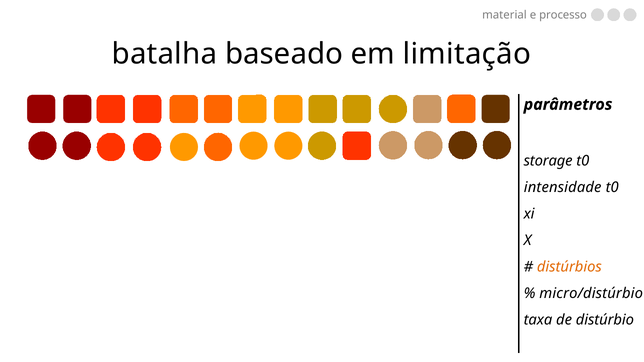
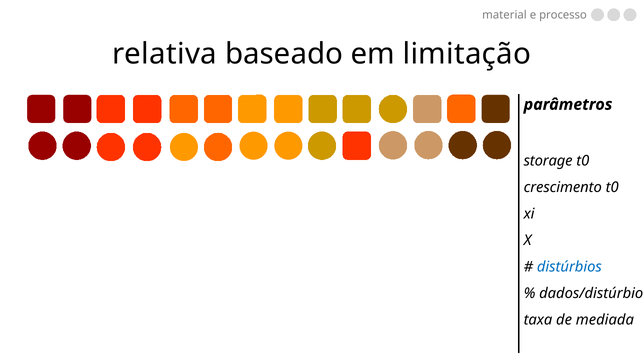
batalha: batalha -> relativa (164, 54)
intensidade: intensidade -> crescimento (563, 187)
distúrbios colour: orange -> blue (569, 267)
micro/distúrbio: micro/distúrbio -> dados/distúrbio (591, 294)
distúrbio: distúrbio -> mediada (605, 320)
